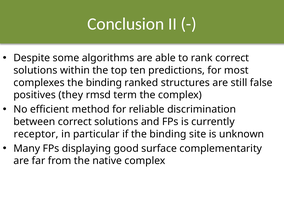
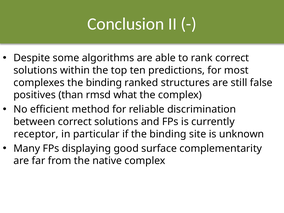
they: they -> than (71, 95)
term: term -> what (125, 95)
